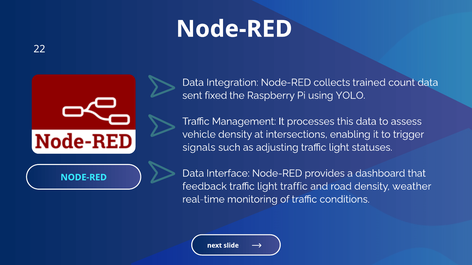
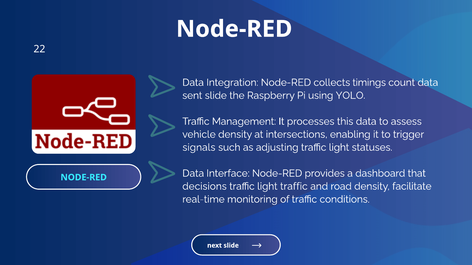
trained: trained -> timings (369, 83)
sent fixed: fixed -> slide (216, 96)
feedback: feedback -> decisions (205, 187)
weather: weather -> facilitate (412, 187)
